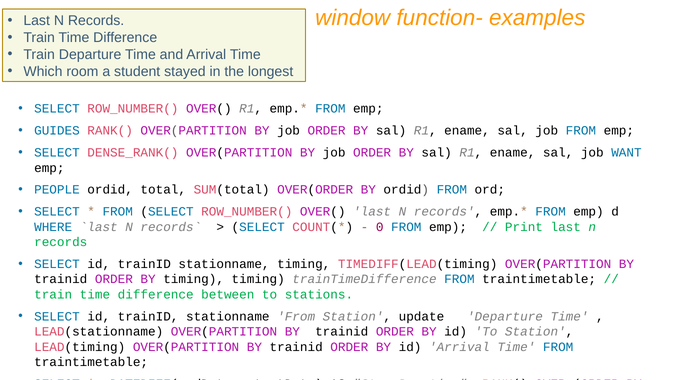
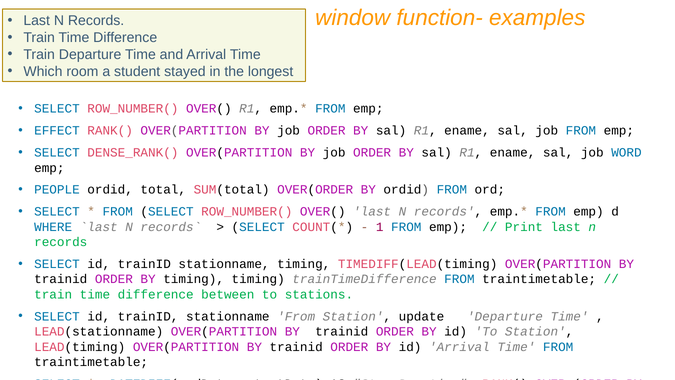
GUIDES: GUIDES -> EFFECT (57, 131)
WANT: WANT -> WORD (626, 153)
0: 0 -> 1 (380, 227)
